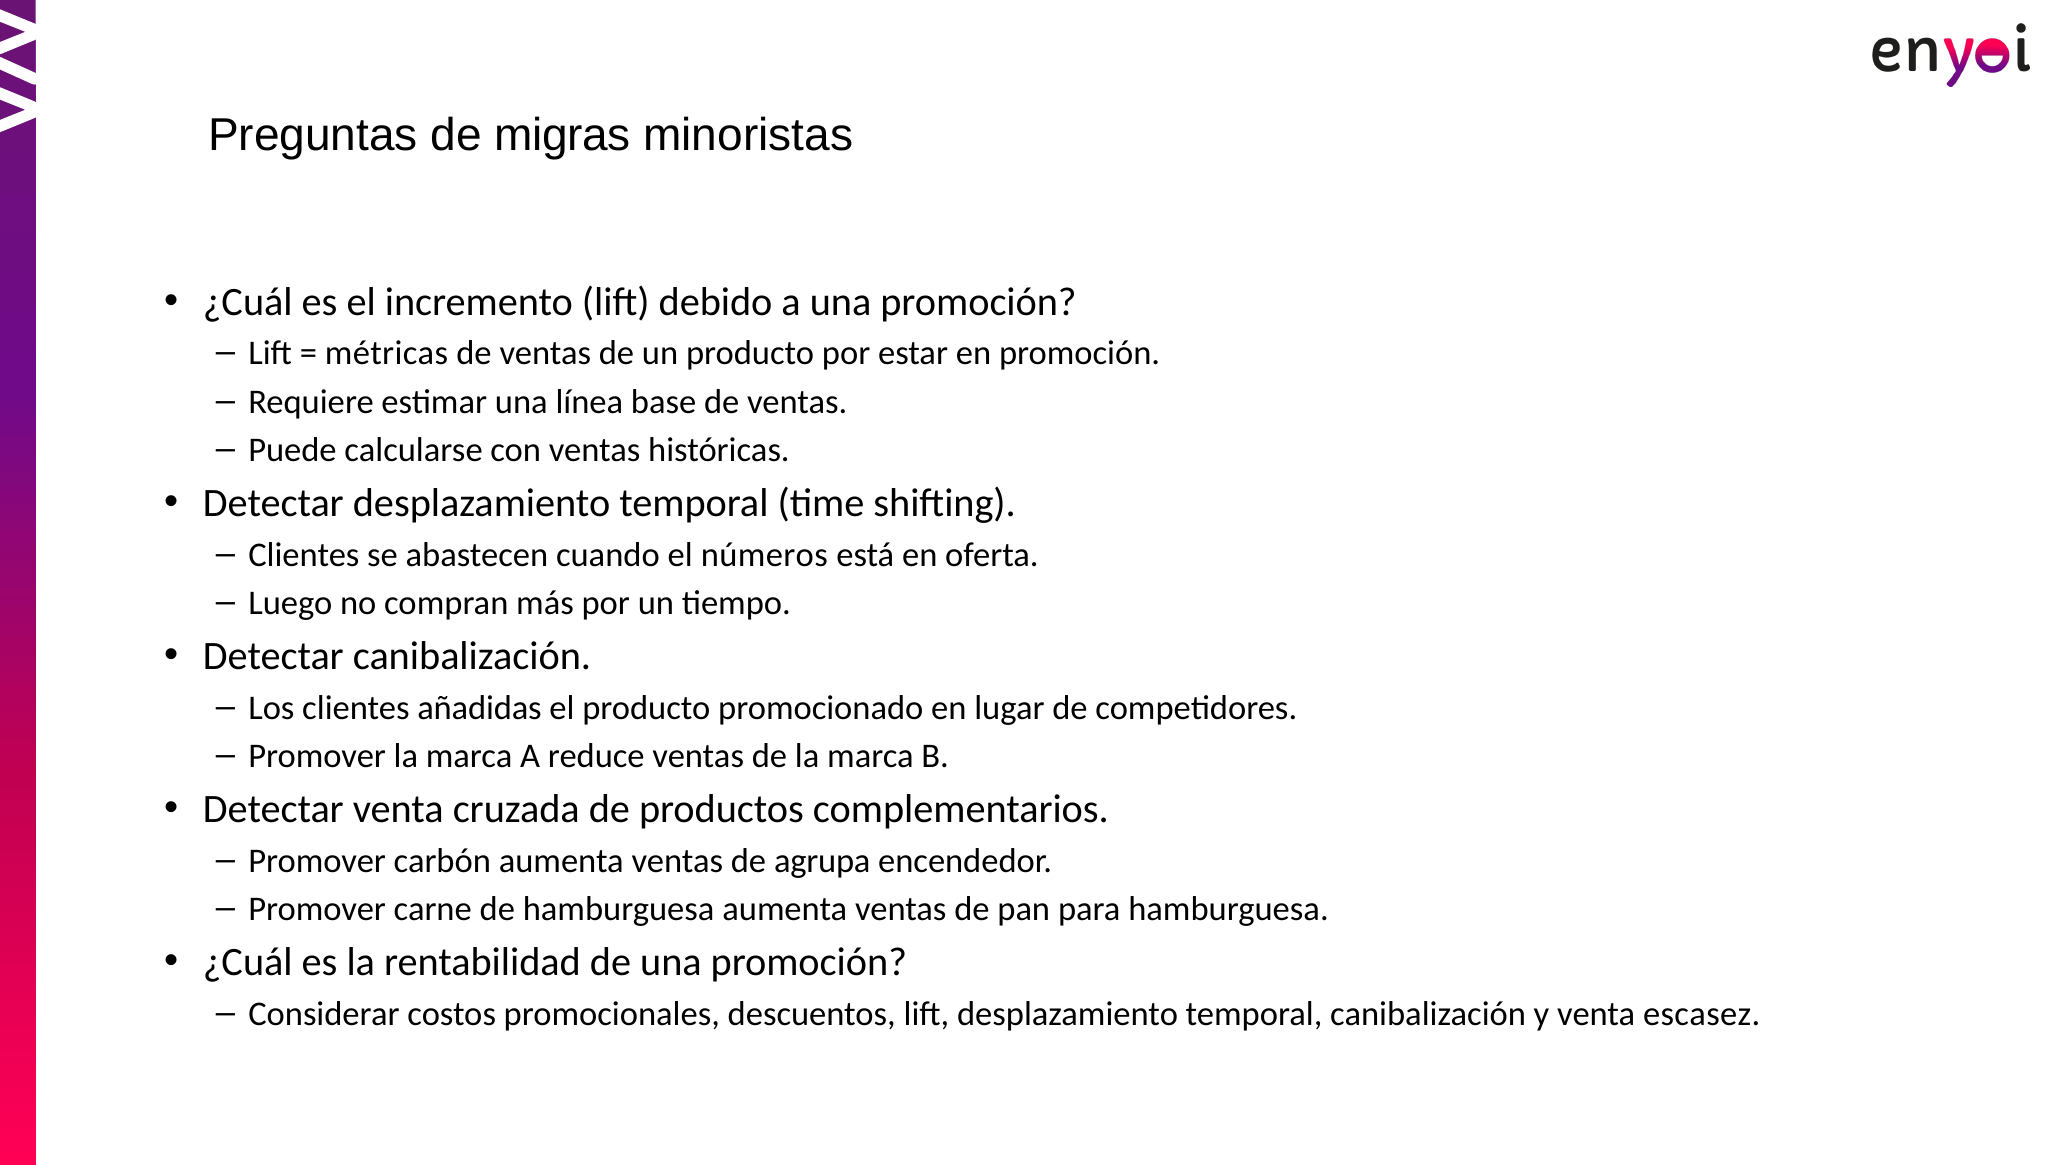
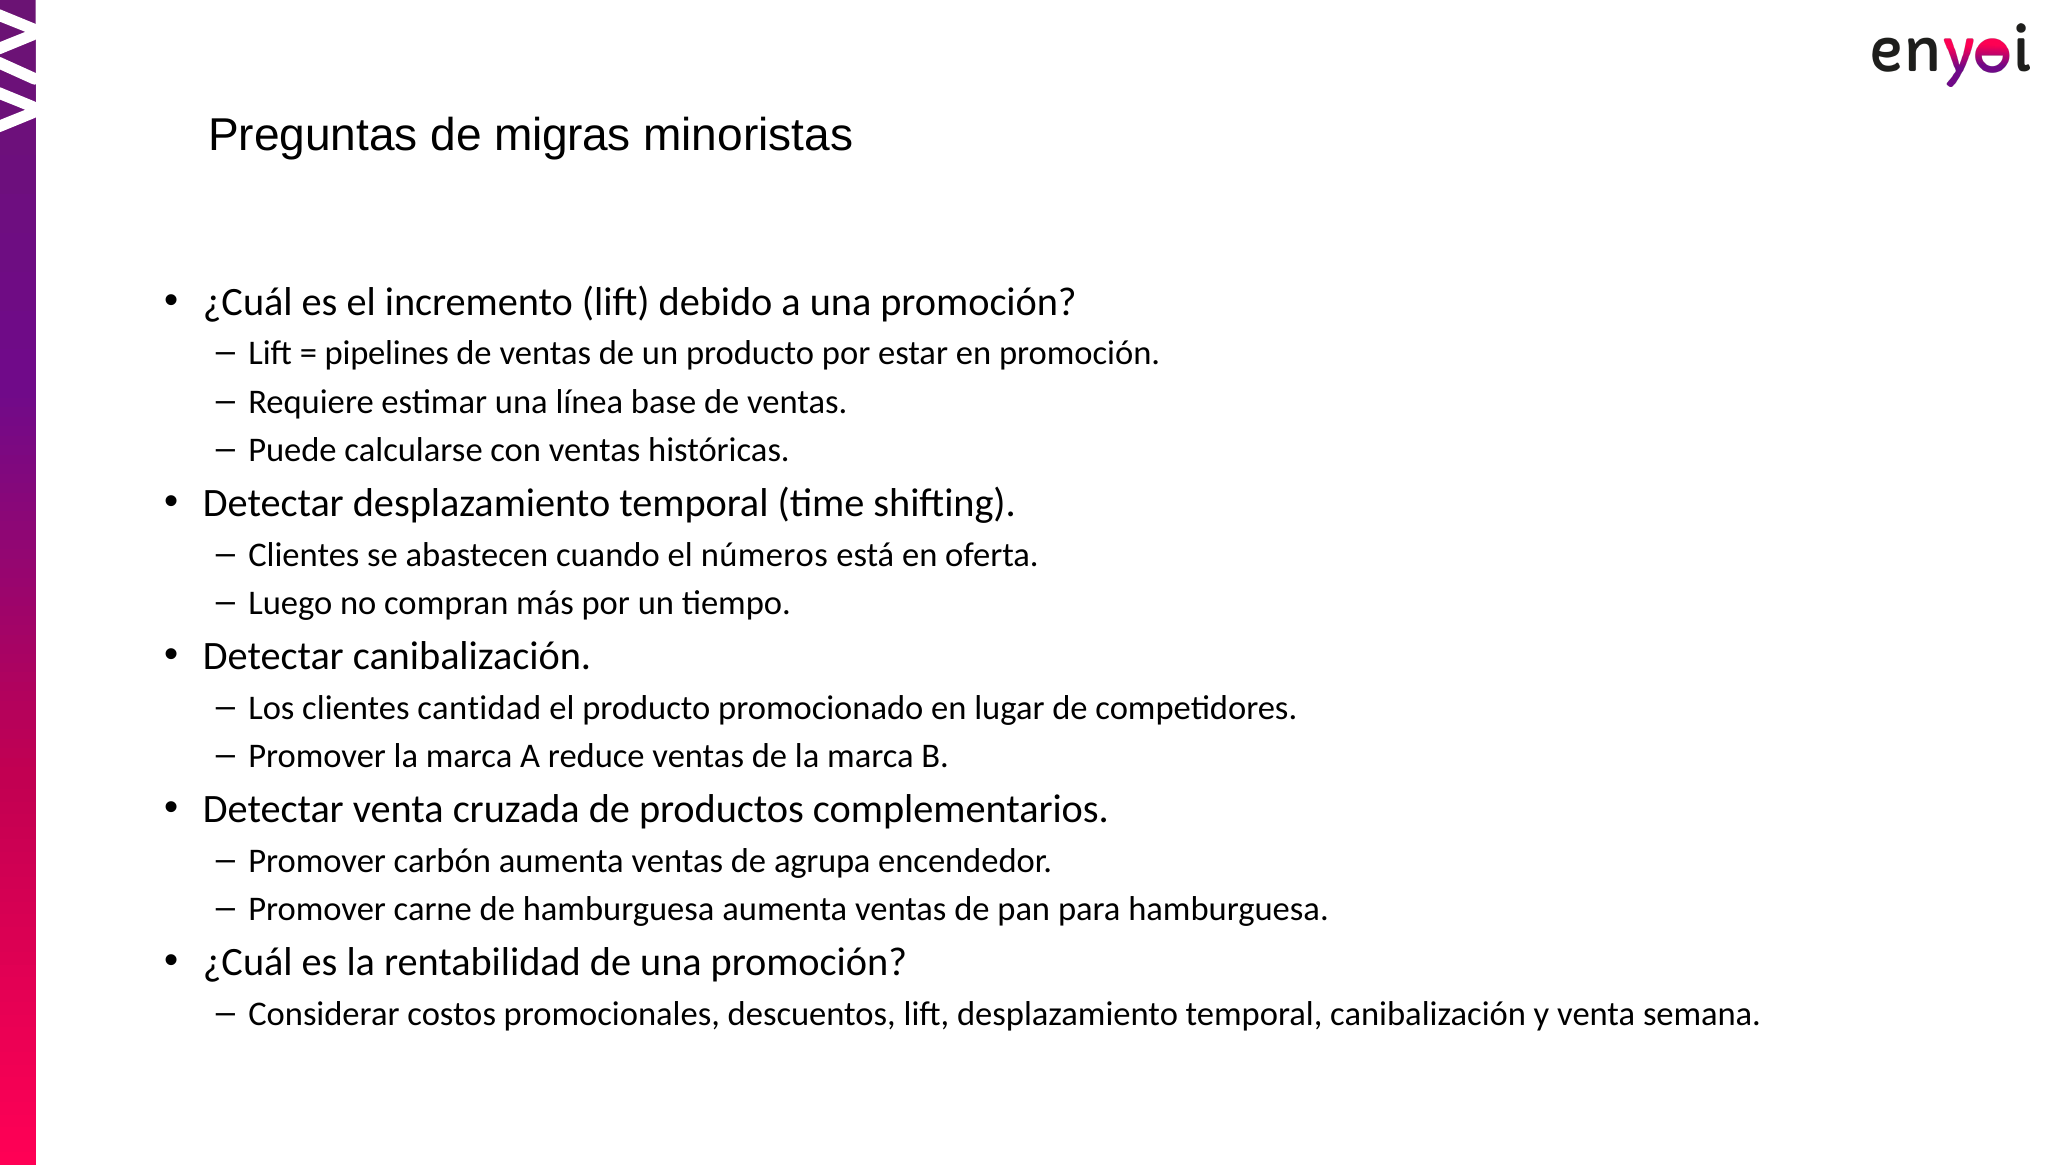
métricas: métricas -> pipelines (387, 354)
añadidas: añadidas -> cantidad (479, 708)
escasez: escasez -> semana (1702, 1014)
